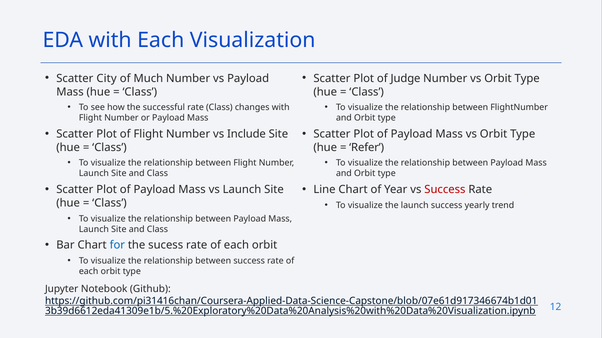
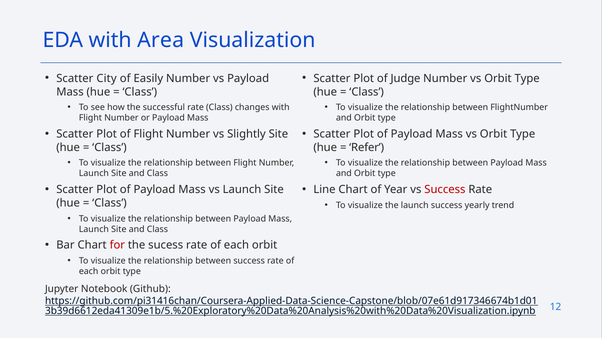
with Each: Each -> Area (161, 40)
Much: Much -> Easily (148, 78)
Include: Include -> Slightly (246, 134)
for colour: blue -> red (117, 246)
